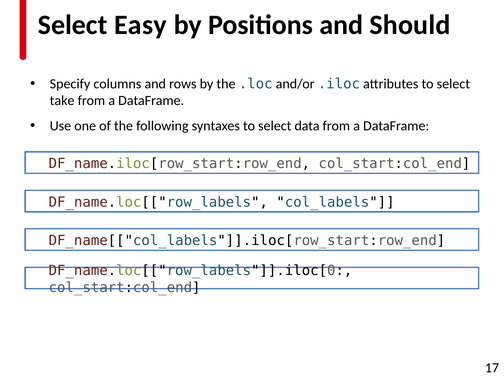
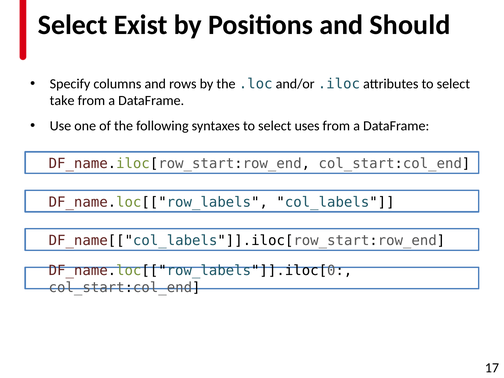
Easy: Easy -> Exist (141, 25)
data: data -> uses (307, 126)
